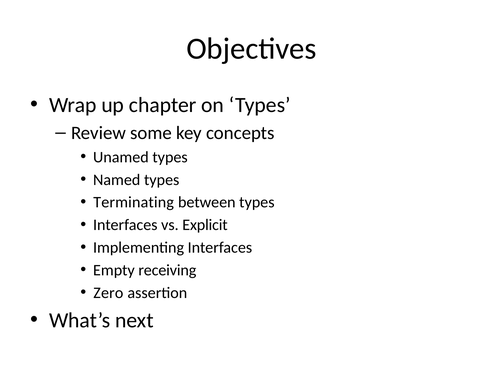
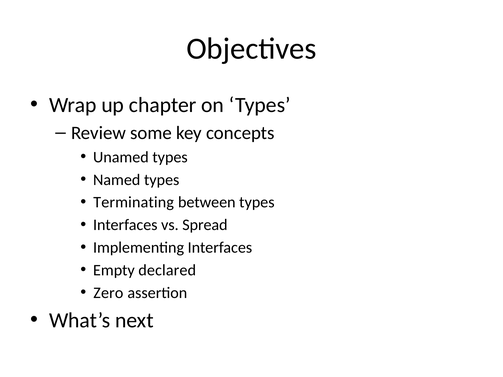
Explicit: Explicit -> Spread (205, 225)
receiving: receiving -> declared (167, 270)
